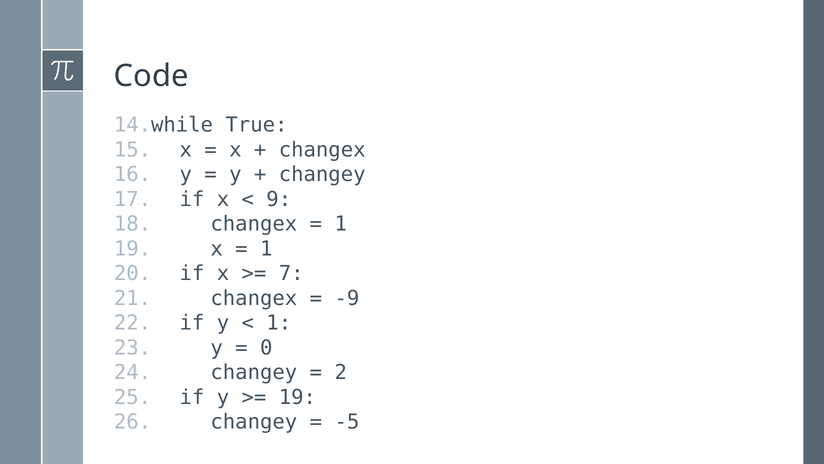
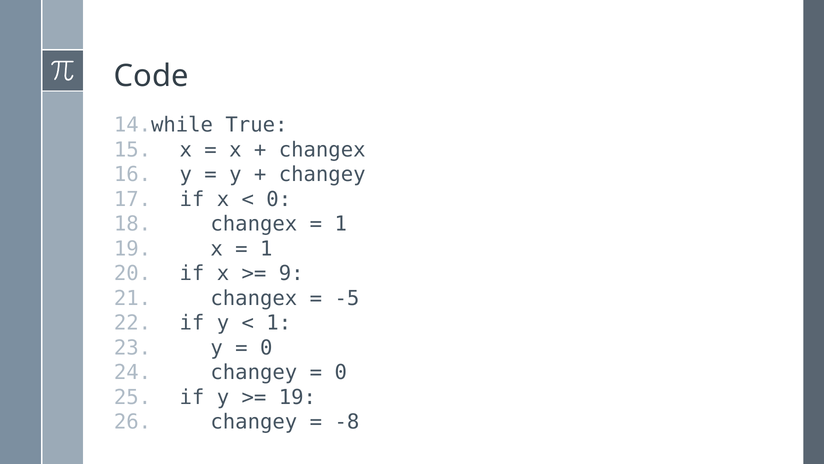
9: 9 -> 0 (279, 199)
7: 7 -> 9 (291, 273)
-9: -9 -> -5 (347, 298)
2: 2 -> 0 (341, 372)
-5: -5 -> -8 (347, 422)
